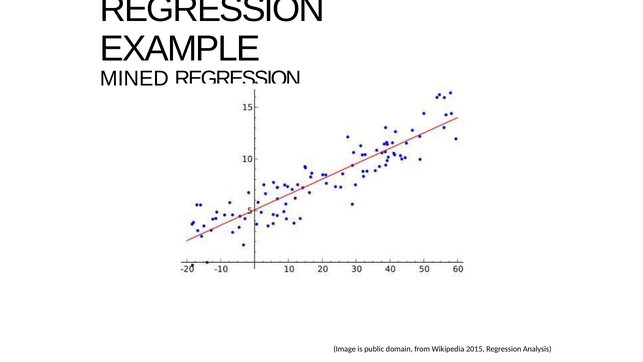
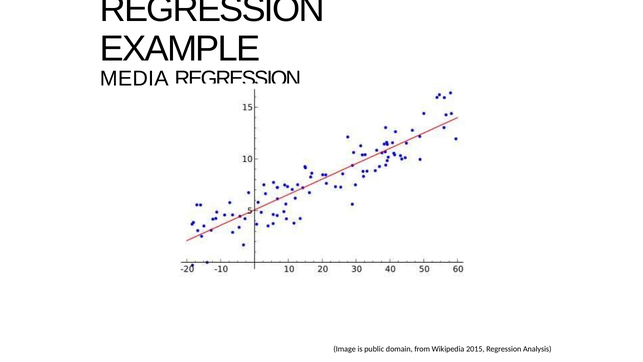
MINED: MINED -> MEDIA (134, 78)
